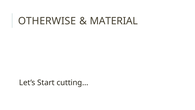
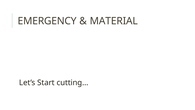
OTHERWISE: OTHERWISE -> EMERGENCY (47, 21)
